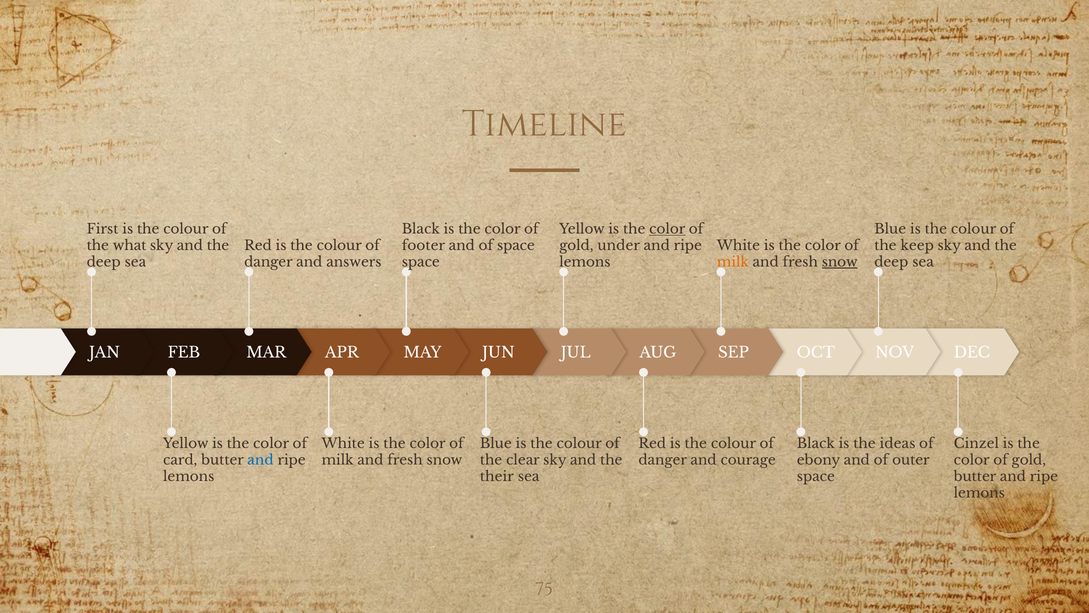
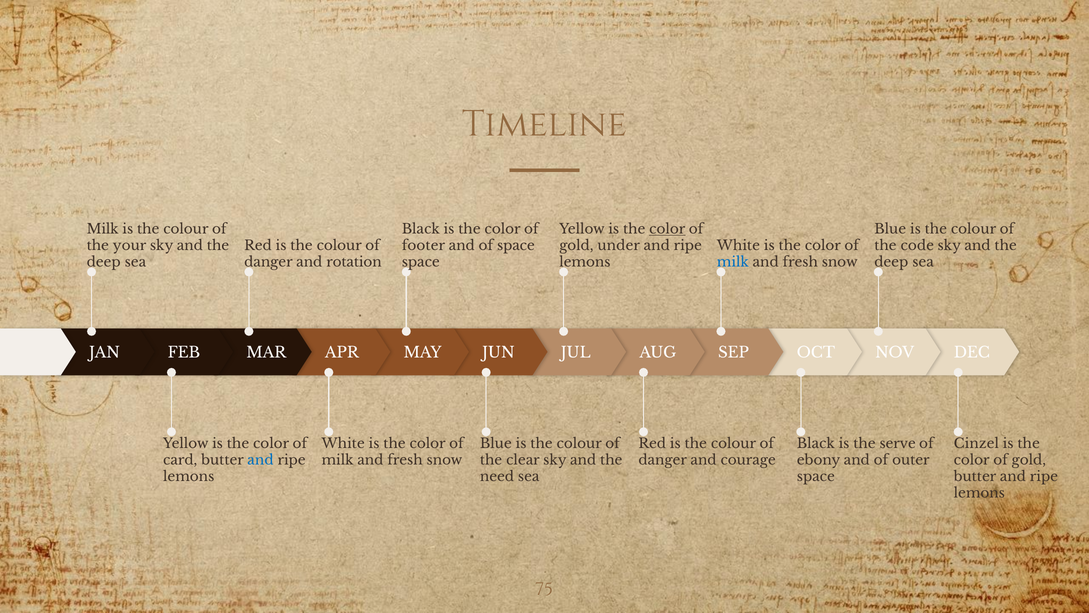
First: First -> Milk (103, 229)
what: what -> your (130, 246)
keep: keep -> code (917, 246)
answers: answers -> rotation (354, 262)
milk colour: orange -> blue (733, 262)
snow underline: present -> none (840, 262)
ideas: ideas -> serve (898, 444)
their: their -> need (497, 476)
